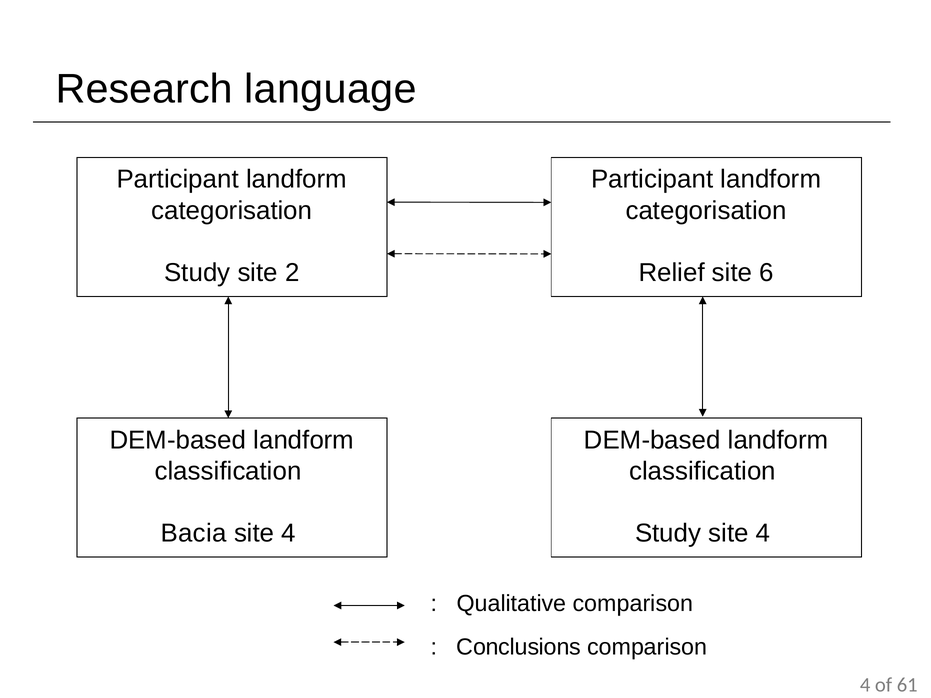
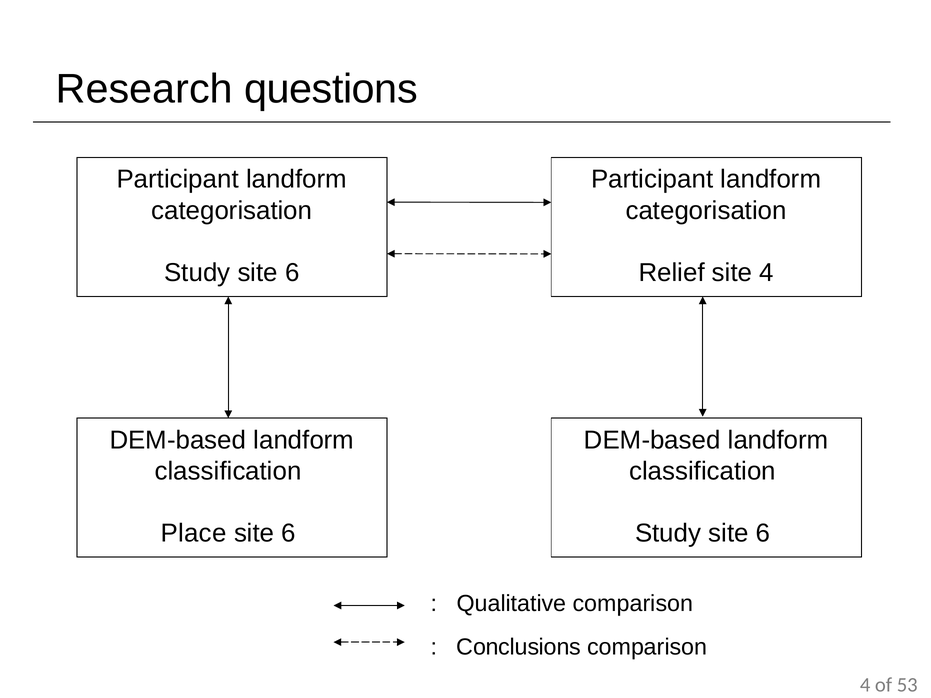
language: language -> questions (331, 89)
2: 2 -> 6 (292, 273)
site 6: 6 -> 4 (767, 273)
Bacia: Bacia -> Place (194, 533)
4: 4 -> 6 (289, 533)
4: 4 -> 6 (763, 533)
61: 61 -> 53 (907, 685)
